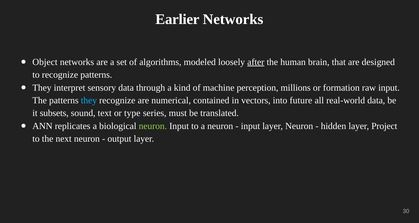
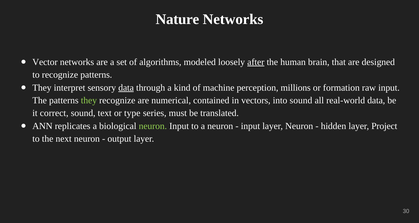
Earlier: Earlier -> Nature (177, 19)
Object: Object -> Vector (45, 62)
data underline: none -> present (126, 88)
they colour: light blue -> light green (89, 101)
into future: future -> sound (301, 101)
subsets: subsets -> correct (54, 113)
